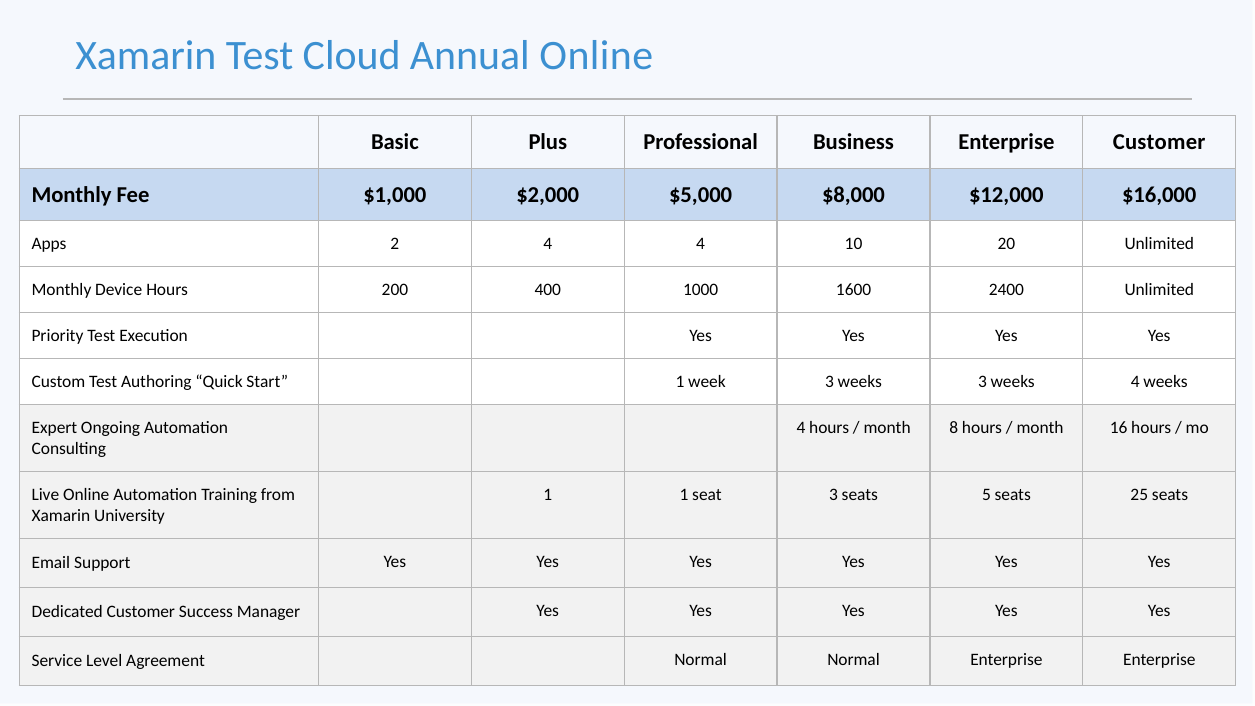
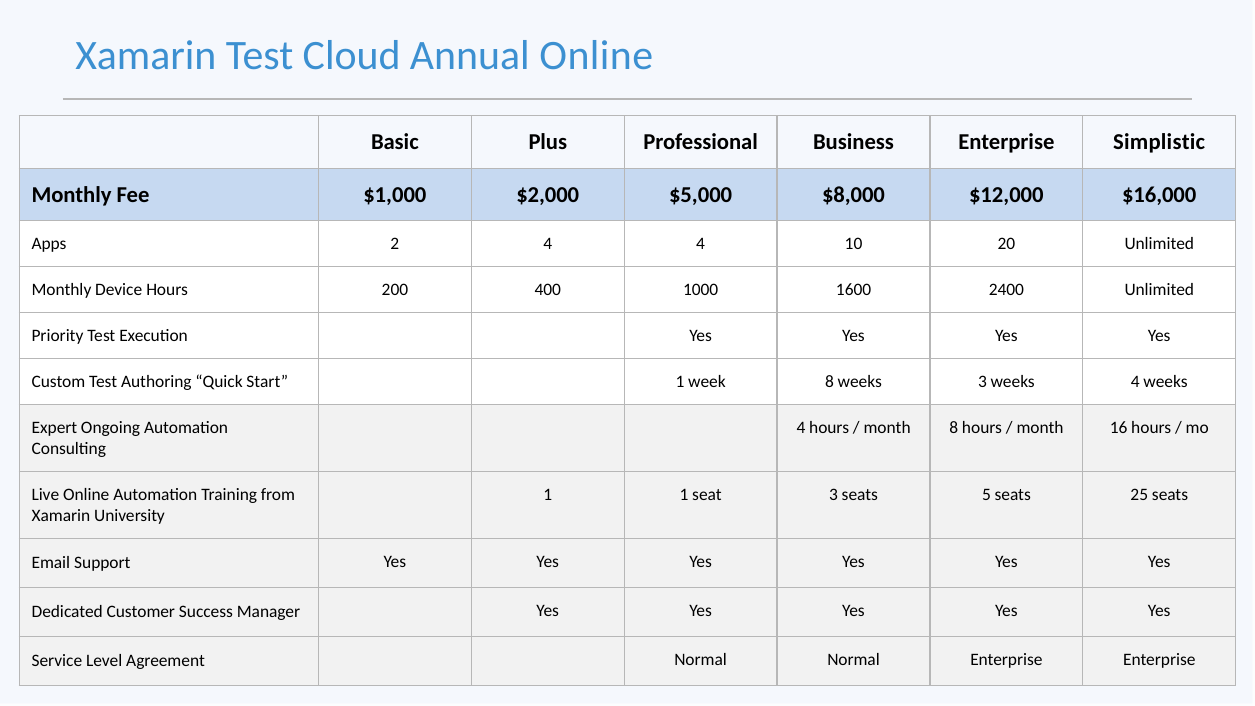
Enterprise Customer: Customer -> Simplistic (1159, 142)
week 3: 3 -> 8 (830, 382)
